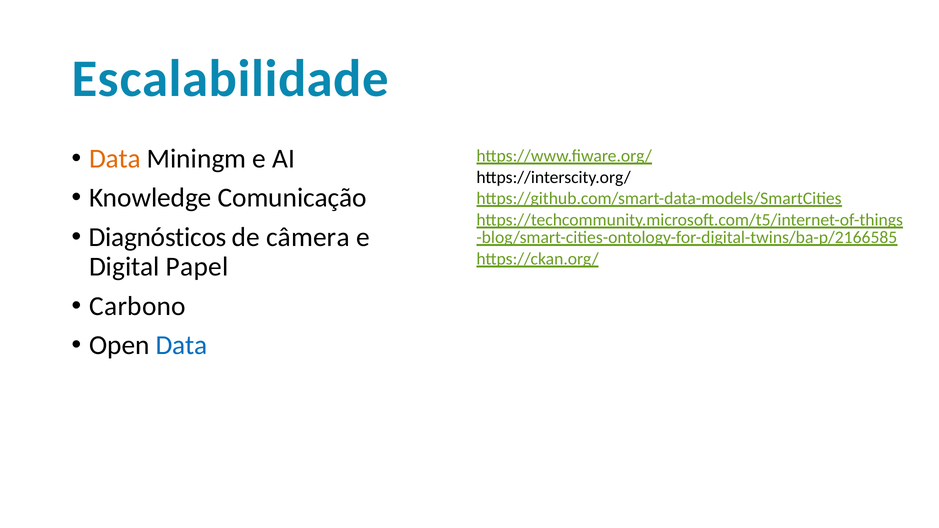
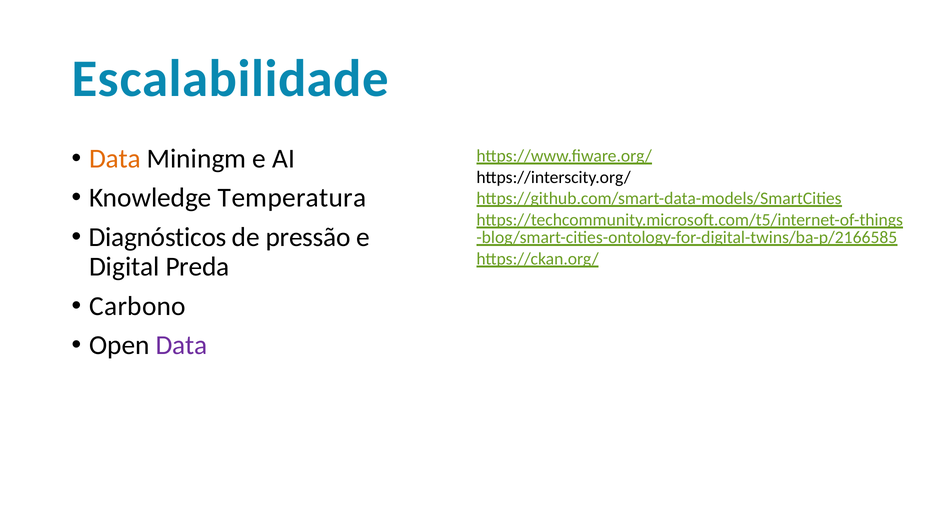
Comunicação: Comunicação -> Temperatura (292, 198)
câmera: câmera -> pressão (308, 237)
Papel: Papel -> Preda (197, 267)
Data colour: blue -> purple (182, 345)
